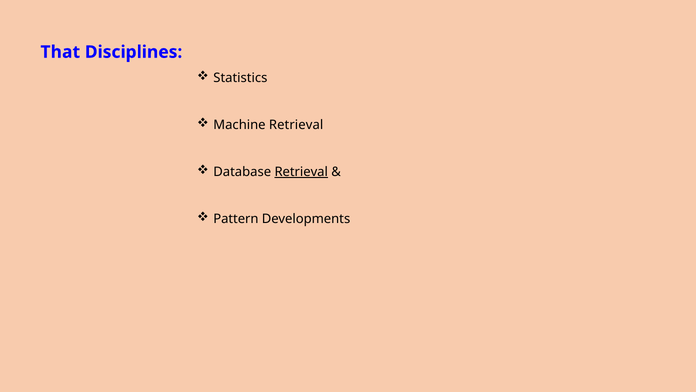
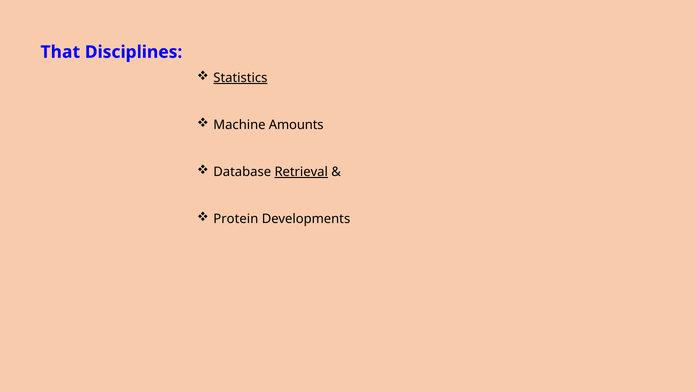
Statistics underline: none -> present (240, 78)
Machine Retrieval: Retrieval -> Amounts (296, 125)
Pattern: Pattern -> Protein (236, 219)
